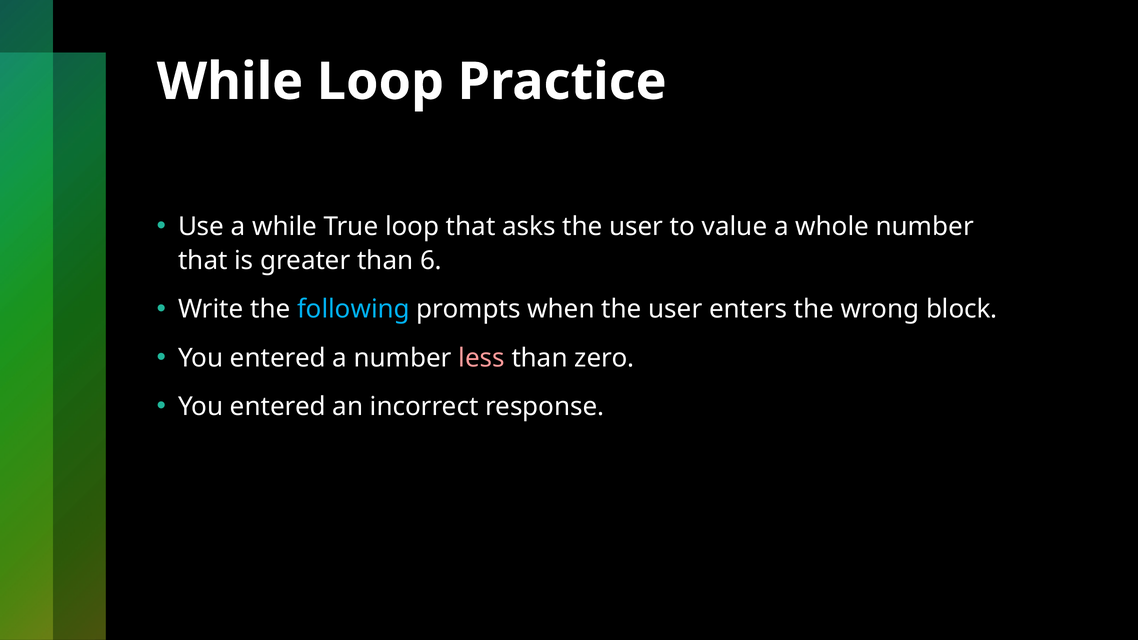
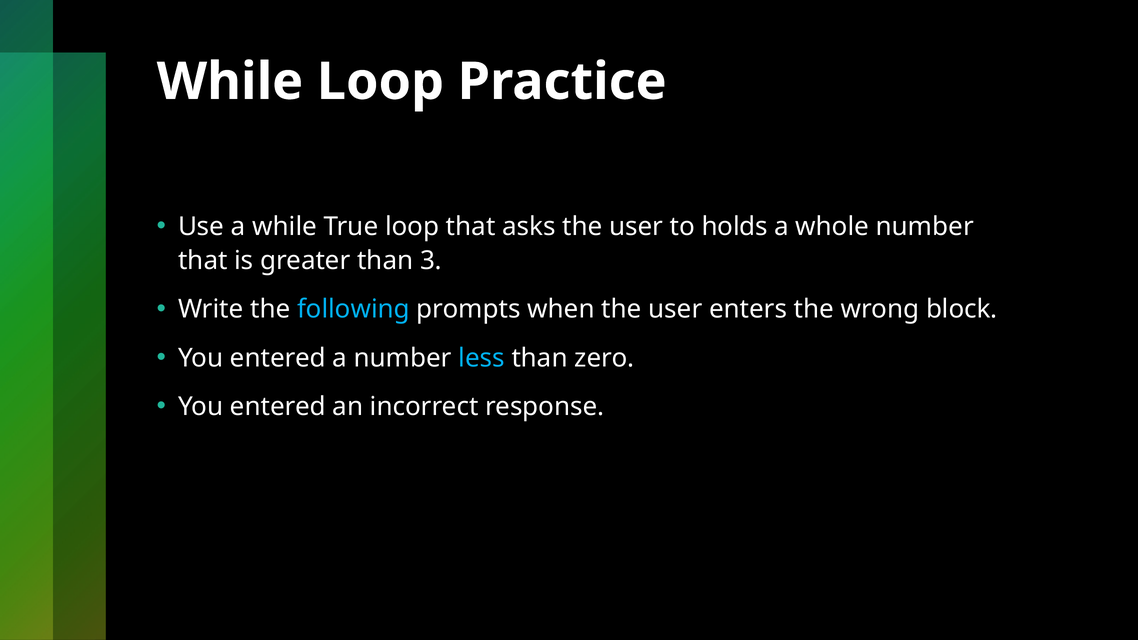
value: value -> holds (735, 226)
6: 6 -> 3 (431, 261)
less colour: pink -> light blue (482, 358)
